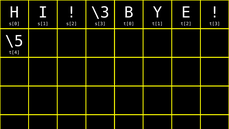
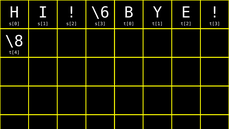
\3: \3 -> \6 (100, 12)
\5: \5 -> \8 (14, 41)
